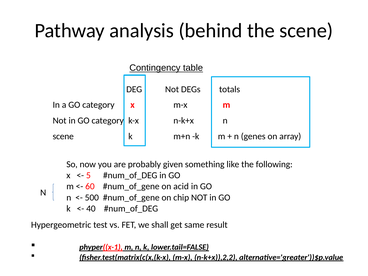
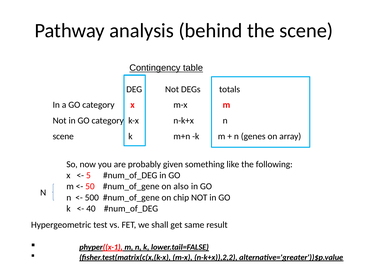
60: 60 -> 50 (90, 186)
acid: acid -> also (181, 186)
